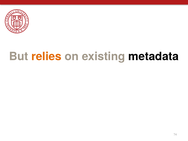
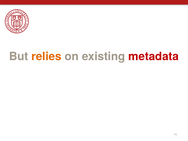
metadata colour: black -> red (154, 56)
